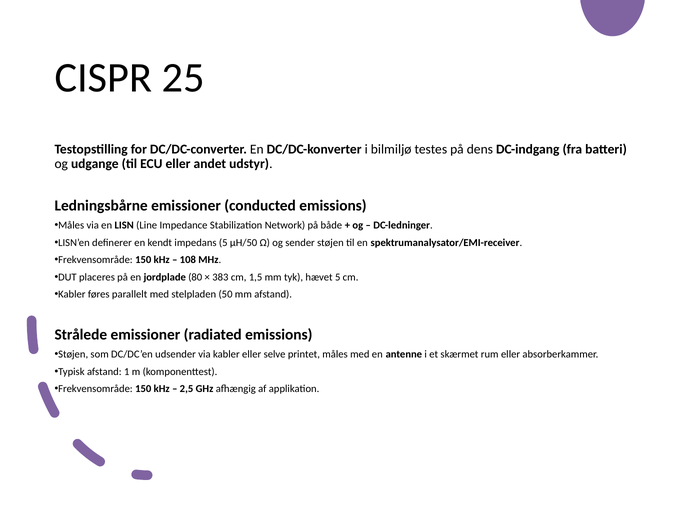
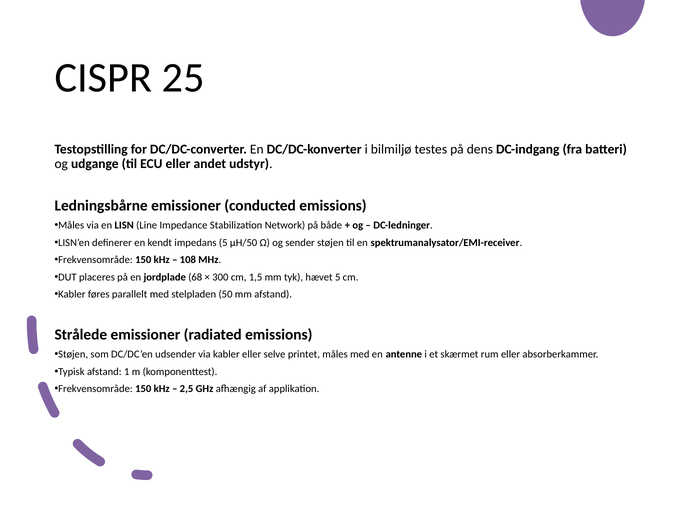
80: 80 -> 68 (195, 277)
383: 383 -> 300 (220, 277)
